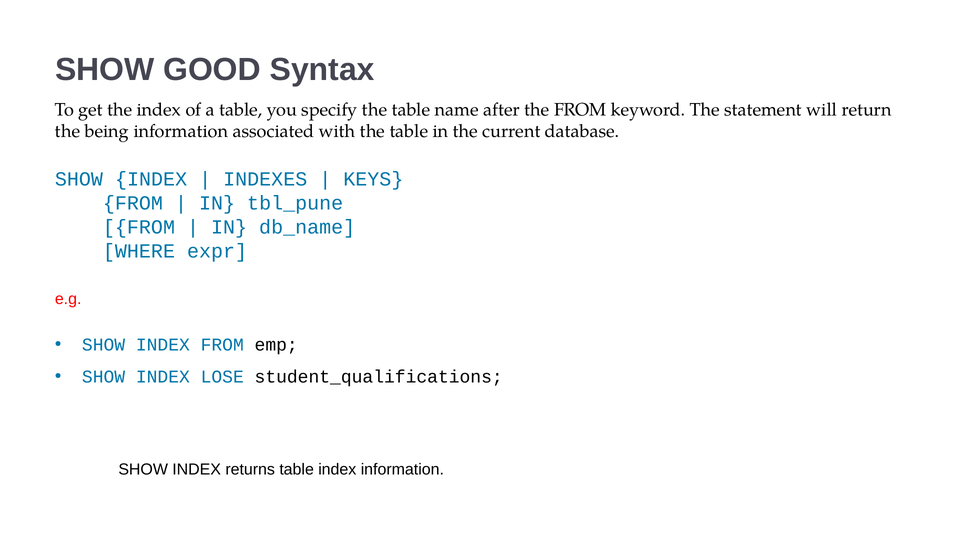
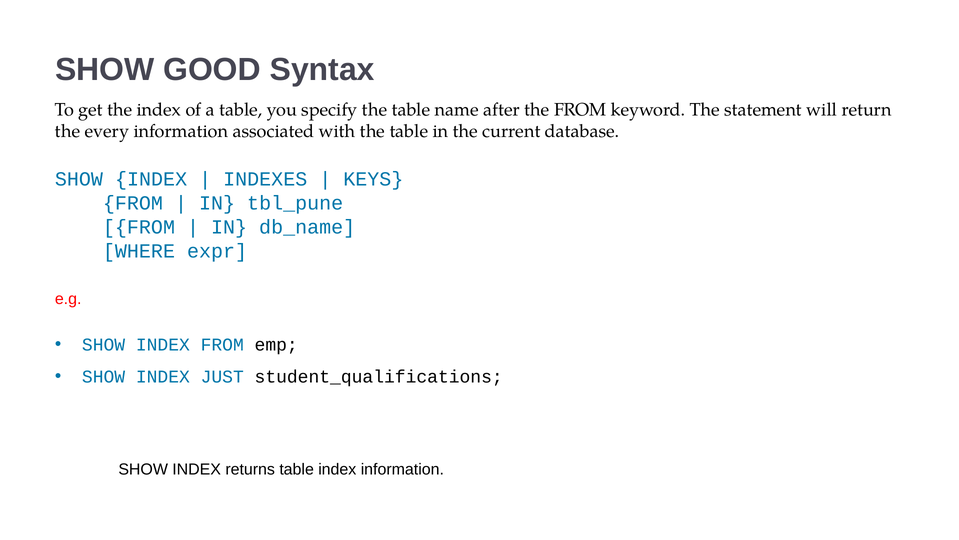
being: being -> every (107, 131)
LOSE: LOSE -> JUST (222, 377)
